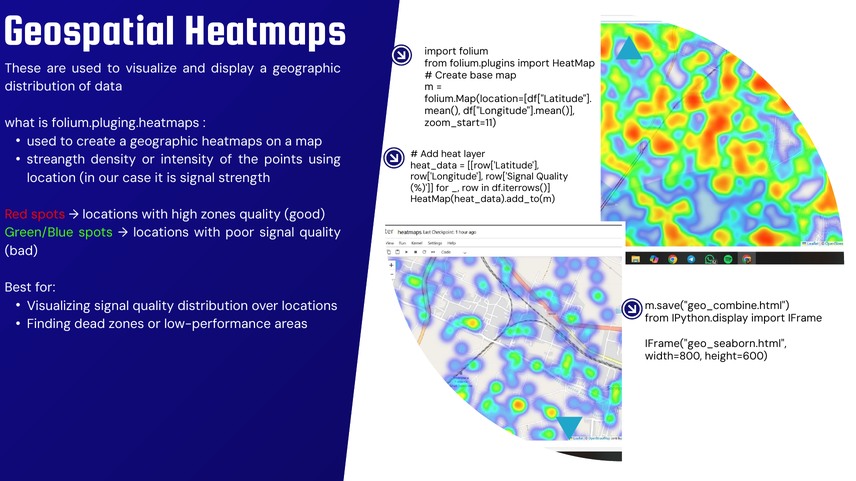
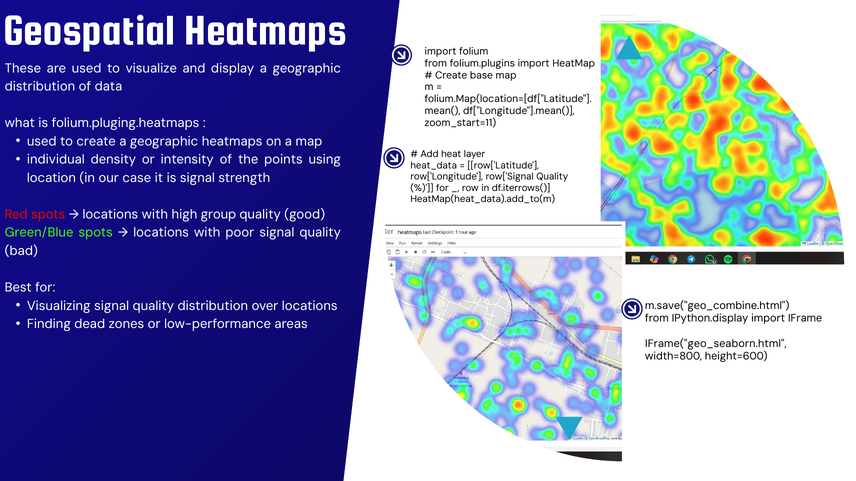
streangth: streangth -> individual (56, 160)
high zones: zones -> group (218, 215)
